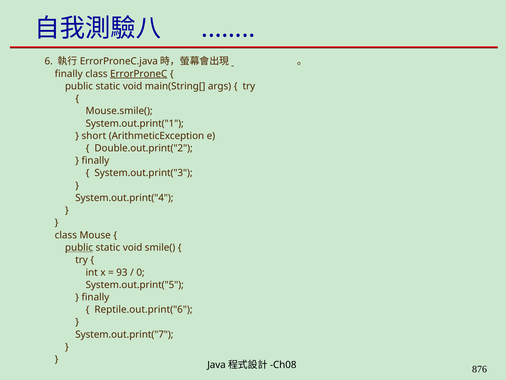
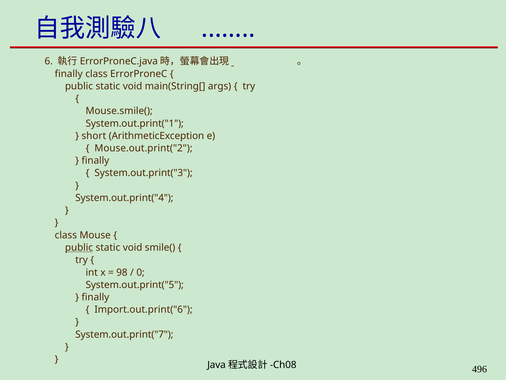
ErrorProneC underline: present -> none (139, 74)
Double.out.print("2: Double.out.print("2 -> Mouse.out.print("2 (144, 148)
93: 93 -> 98 (122, 272)
Reptile.out.print("6: Reptile.out.print("6 -> Import.out.print("6 (144, 309)
876: 876 -> 496 (480, 369)
